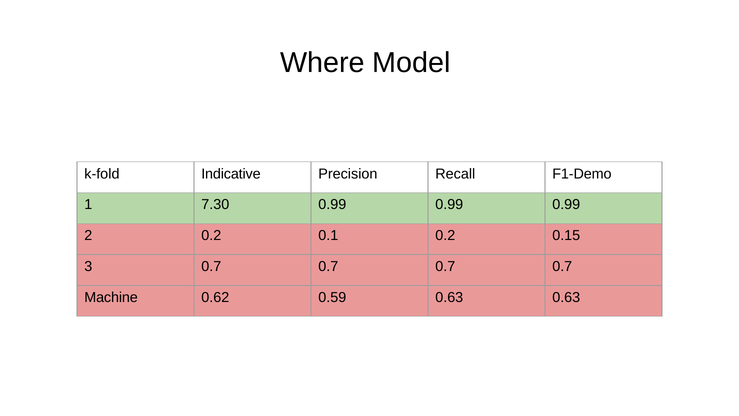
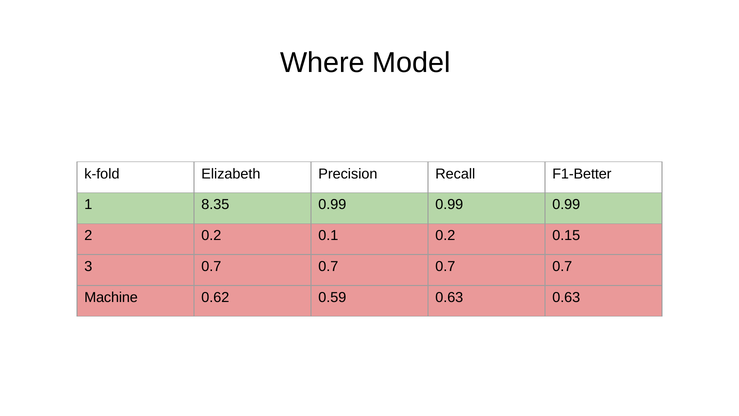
Indicative: Indicative -> Elizabeth (231, 174)
F1-Demo: F1-Demo -> F1-Better (582, 174)
7.30: 7.30 -> 8.35 (215, 205)
